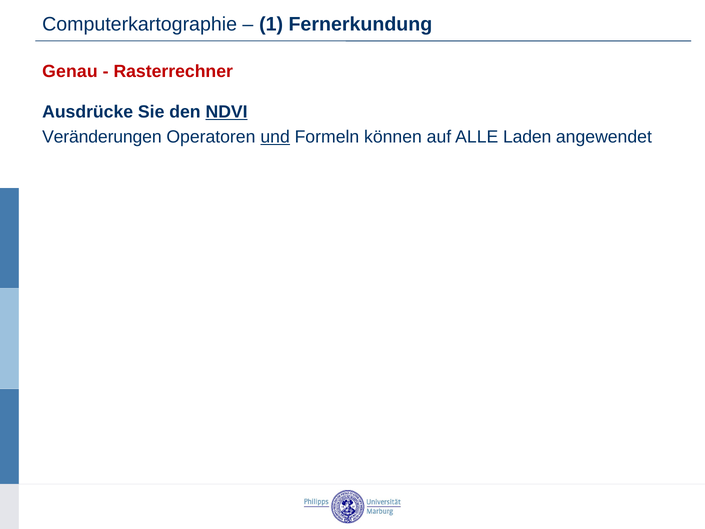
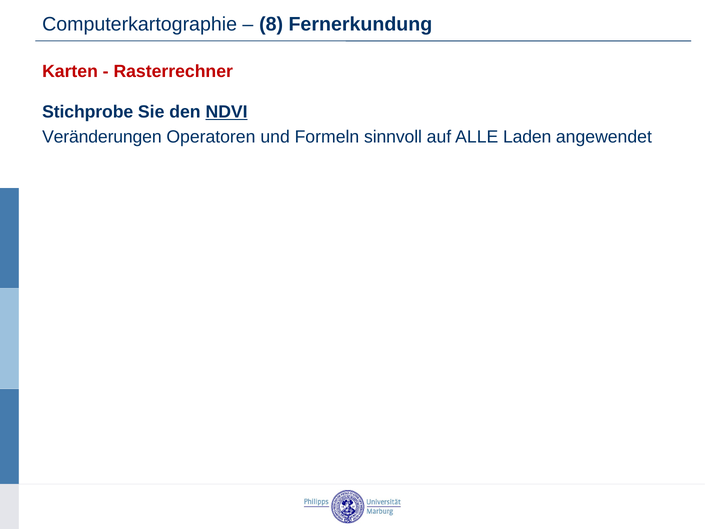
1: 1 -> 8 (271, 24)
Genau: Genau -> Karten (70, 72)
Ausdrücke: Ausdrücke -> Stichprobe (88, 112)
und underline: present -> none (275, 137)
können: können -> sinnvoll (393, 137)
